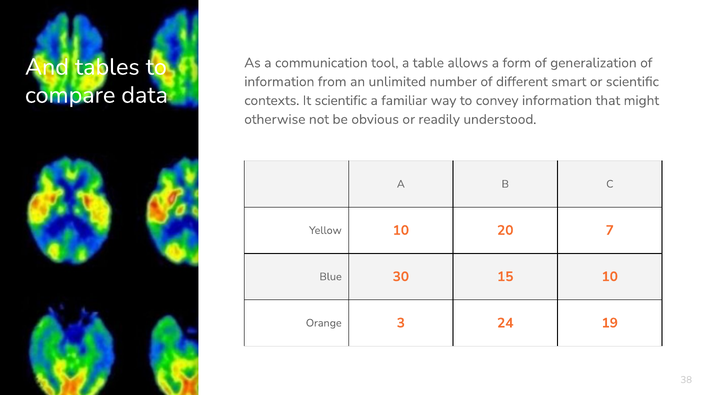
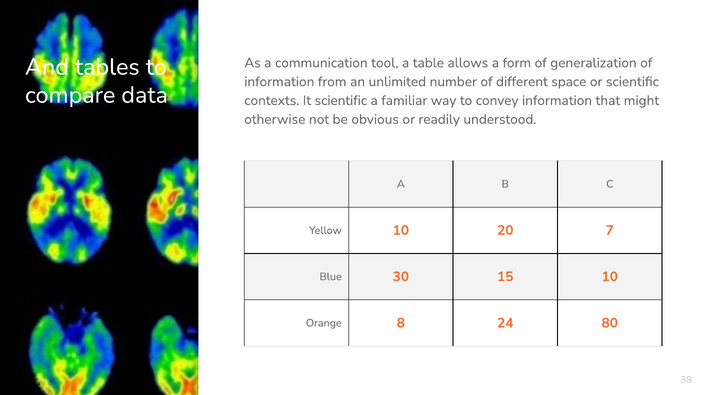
smart: smart -> space (569, 82)
3: 3 -> 8 (401, 323)
19: 19 -> 80 (610, 323)
